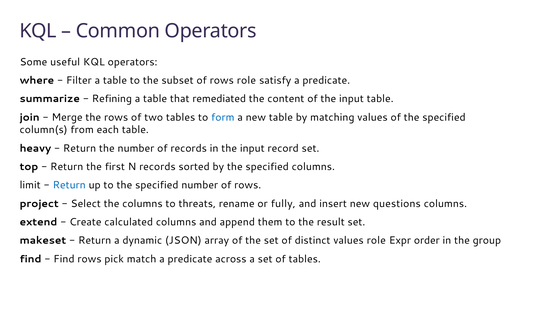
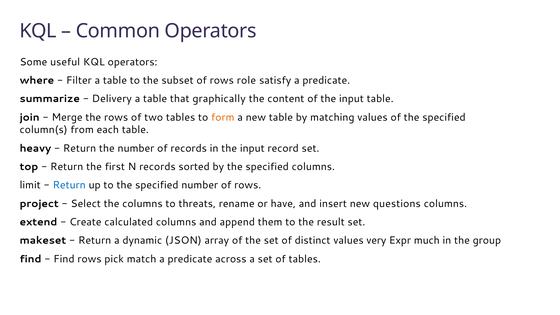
Refining: Refining -> Delivery (112, 99)
remediated: remediated -> graphically (219, 99)
form colour: blue -> orange (223, 117)
fully: fully -> have (283, 204)
values role: role -> very (376, 240)
order: order -> much (427, 240)
